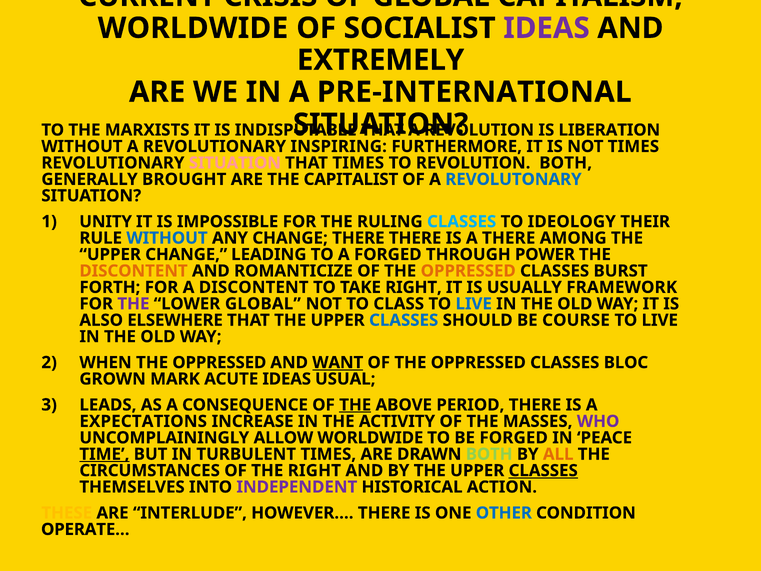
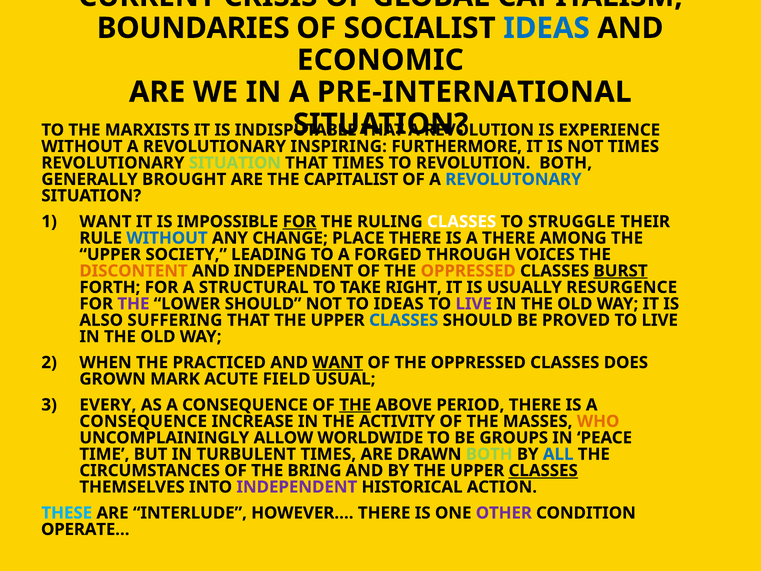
WORLDWIDE: WORLDWIDE -> BOUNDARIES (193, 28)
IDEAS colour: purple -> blue (547, 28)
EXTREMELY: EXTREMELY -> ECONOMIC (380, 60)
LIBERATION: LIBERATION -> EXPERIENCE (609, 130)
SITUATION colour: pink -> light green (235, 163)
UNITY: UNITY -> WANT (105, 222)
FOR underline: none -> present (299, 222)
CLASSES colour: light blue -> white (462, 222)
IDEOLOGY: IDEOLOGY -> STRUGGLE (572, 222)
CHANGE THERE: THERE -> PLACE (358, 238)
UPPER CHANGE: CHANGE -> SOCIETY (186, 254)
POWER: POWER -> VOICES (545, 254)
AND ROMANTICIZE: ROMANTICIZE -> INDEPENDENT (294, 271)
BURST underline: none -> present (621, 271)
A DISCONTENT: DISCONTENT -> STRUCTURAL (254, 287)
FRAMEWORK: FRAMEWORK -> RESURGENCE (622, 287)
LOWER GLOBAL: GLOBAL -> SHOULD (263, 304)
TO CLASS: CLASS -> IDEAS (399, 304)
LIVE colour: blue -> purple (474, 304)
ELSEWHERE: ELSEWHERE -> SUFFERING (175, 320)
COURSE: COURSE -> PROVED (576, 320)
WHEN THE OPPRESSED: OPPRESSED -> PRACTICED (219, 362)
BLOC: BLOC -> DOES (626, 362)
ACUTE IDEAS: IDEAS -> FIELD (287, 379)
LEADS: LEADS -> EVERY (108, 405)
EXPECTATIONS: EXPECTATIONS -> CONSEQUENCE (143, 421)
WHO colour: purple -> orange (598, 421)
BE FORGED: FORGED -> GROUPS (514, 438)
TIME underline: present -> none (104, 454)
ALL colour: orange -> blue (558, 454)
THE RIGHT: RIGHT -> BRING (315, 470)
THESE colour: yellow -> light blue (67, 513)
OTHER colour: blue -> purple (504, 513)
